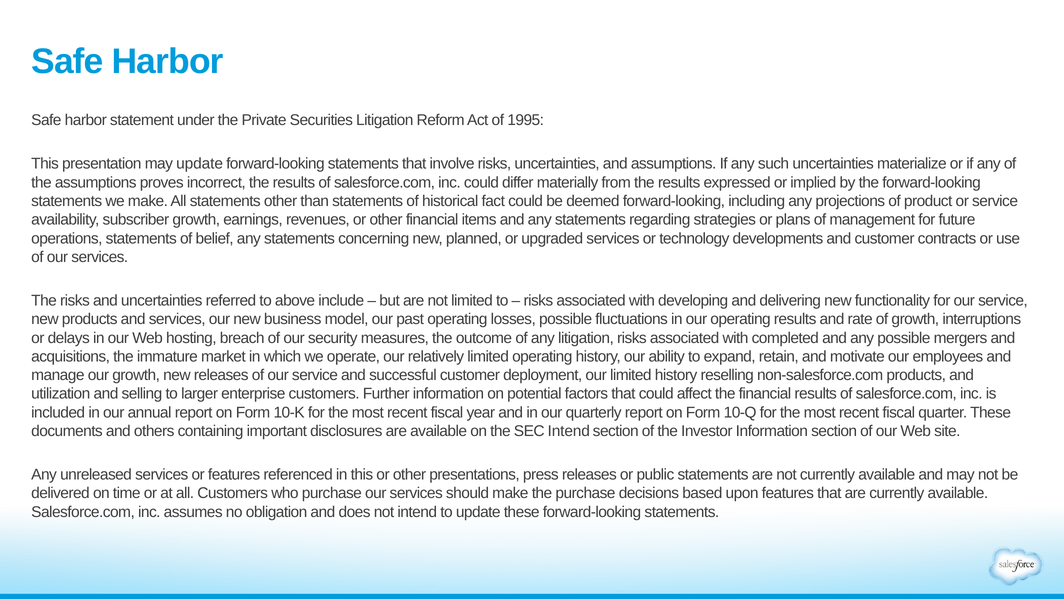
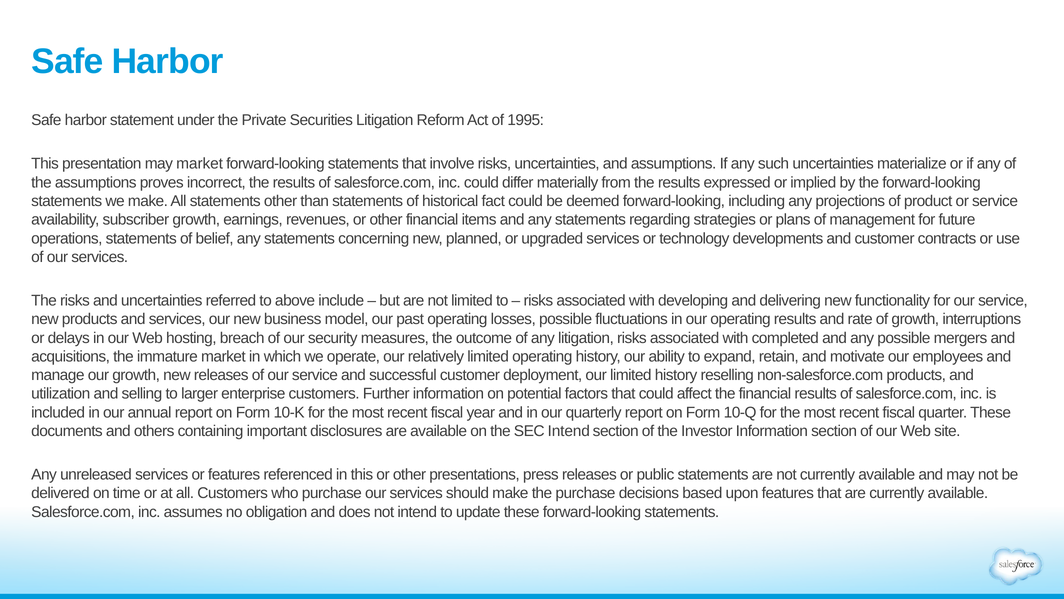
may update: update -> market (200, 164)
